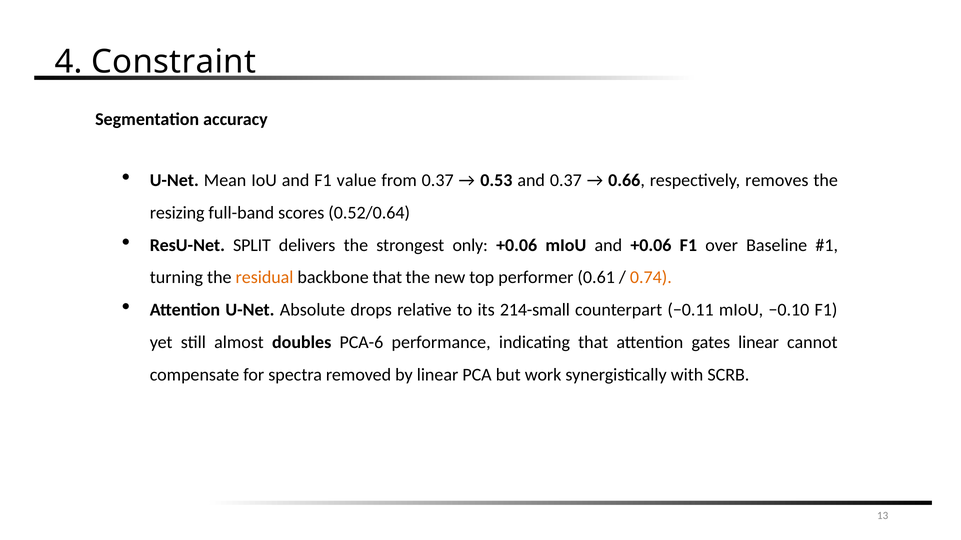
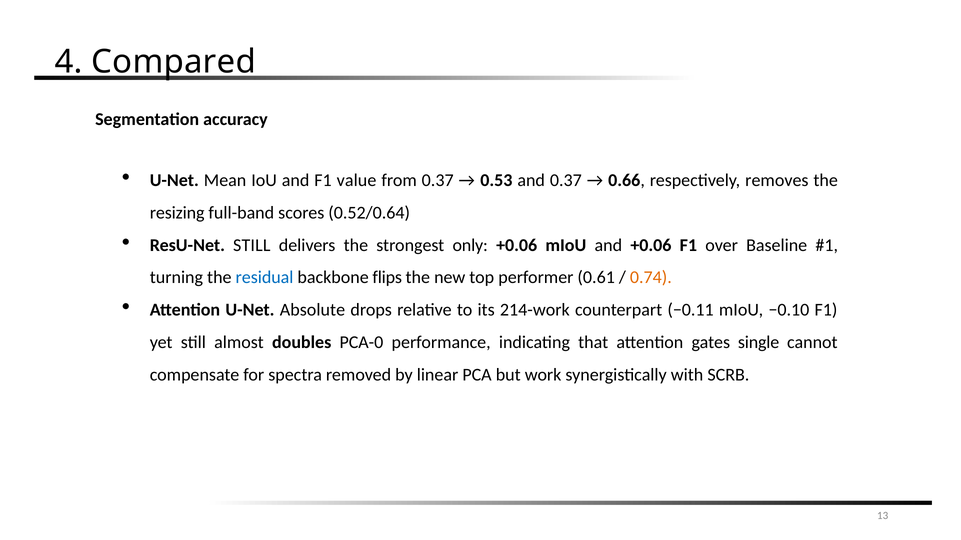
Constraint: Constraint -> Compared (174, 62)
ResU-Net SPLIT: SPLIT -> STILL (252, 245)
residual colour: orange -> blue (265, 278)
backbone that: that -> flips (387, 278)
214-small: 214-small -> 214-work (535, 310)
PCA-6: PCA-6 -> PCA-0 (361, 343)
gates linear: linear -> single (759, 343)
